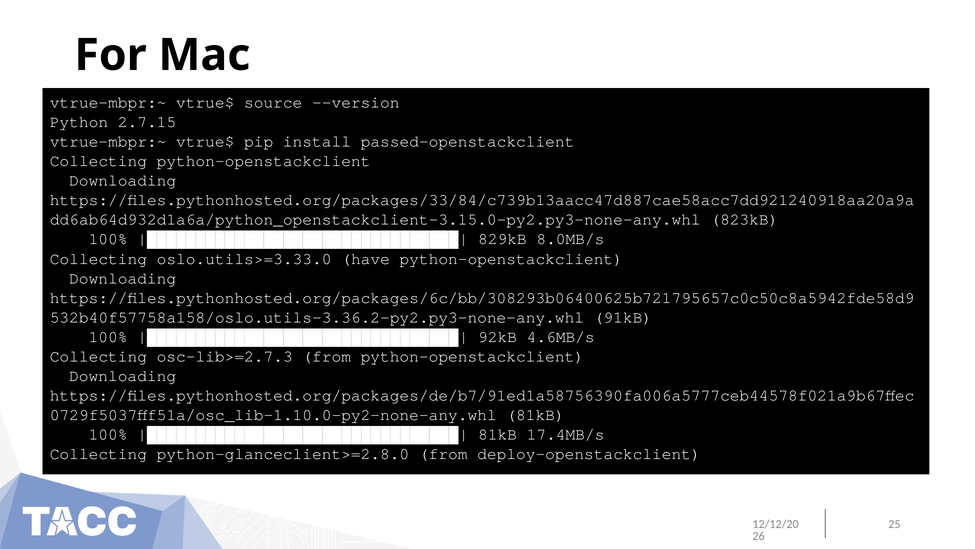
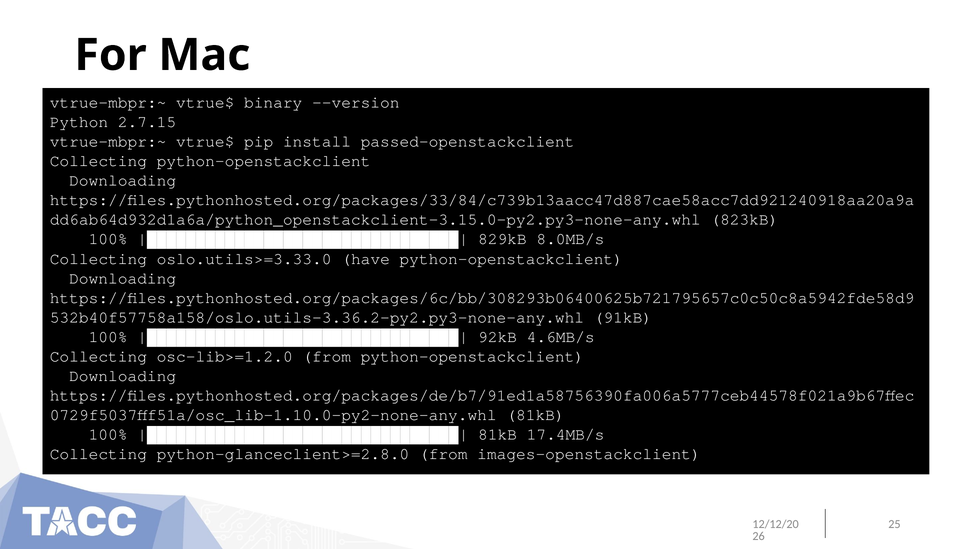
source: source -> binary (273, 102)
osc-lib>=2.7.3: osc-lib>=2.7.3 -> osc-lib>=1.2.0 (225, 356)
deploy-openstackclient: deploy-openstackclient -> images-openstackclient (589, 453)
